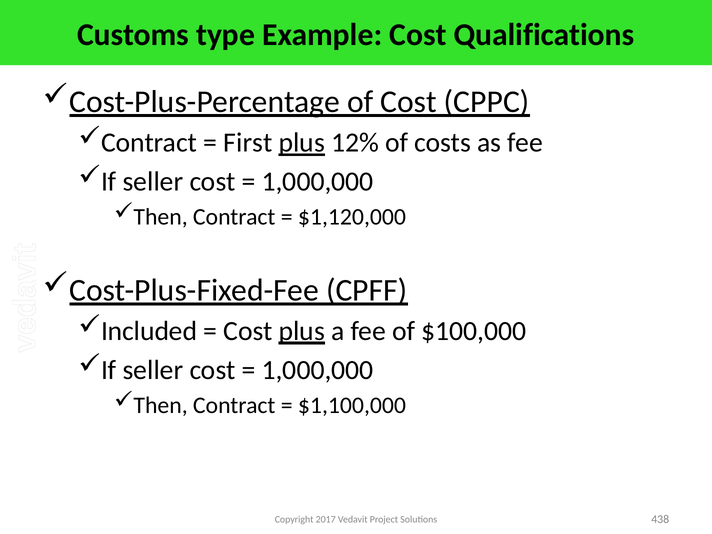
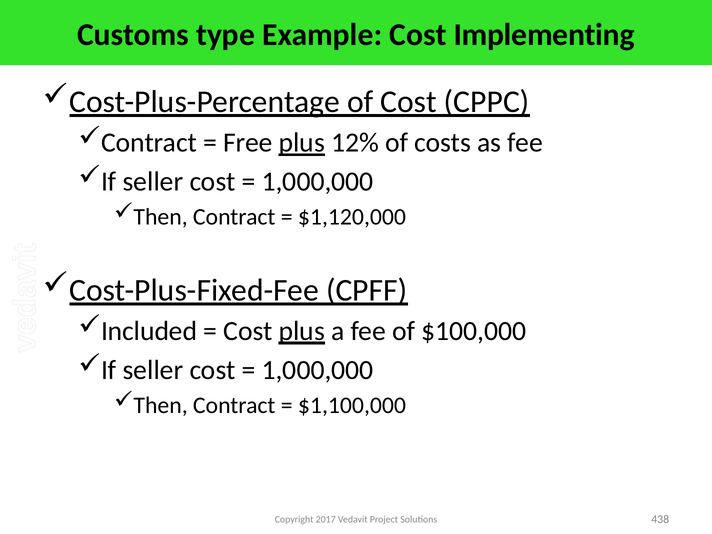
Qualifications: Qualifications -> Implementing (544, 35)
First: First -> Free (248, 143)
